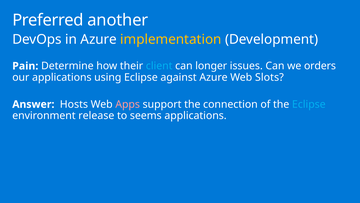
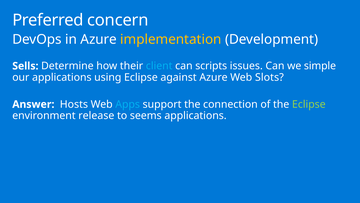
another: another -> concern (118, 20)
Pain: Pain -> Sells (25, 66)
longer: longer -> scripts (211, 66)
orders: orders -> simple (320, 66)
Apps colour: pink -> light blue (128, 104)
Eclipse colour: light blue -> light green (309, 104)
